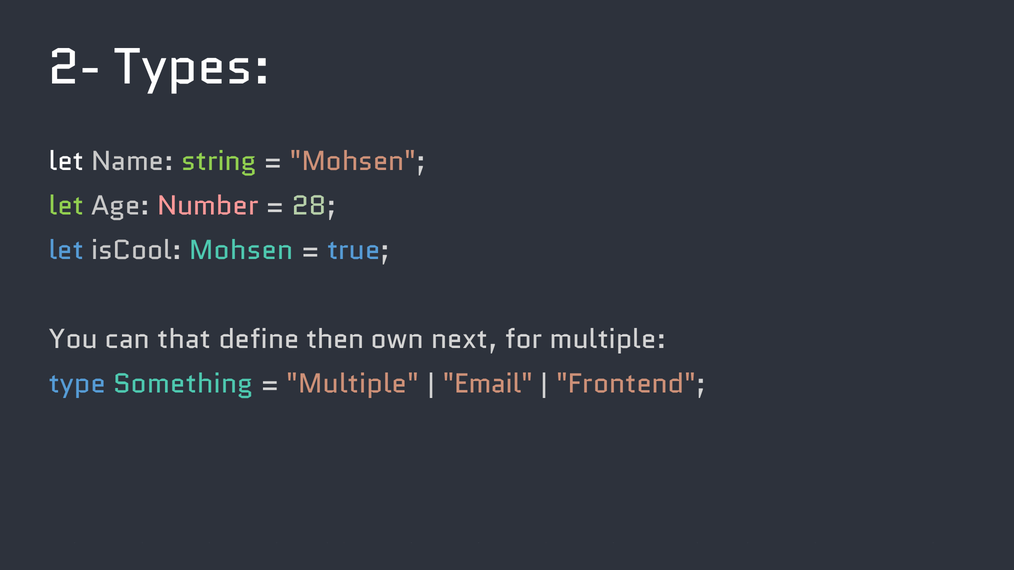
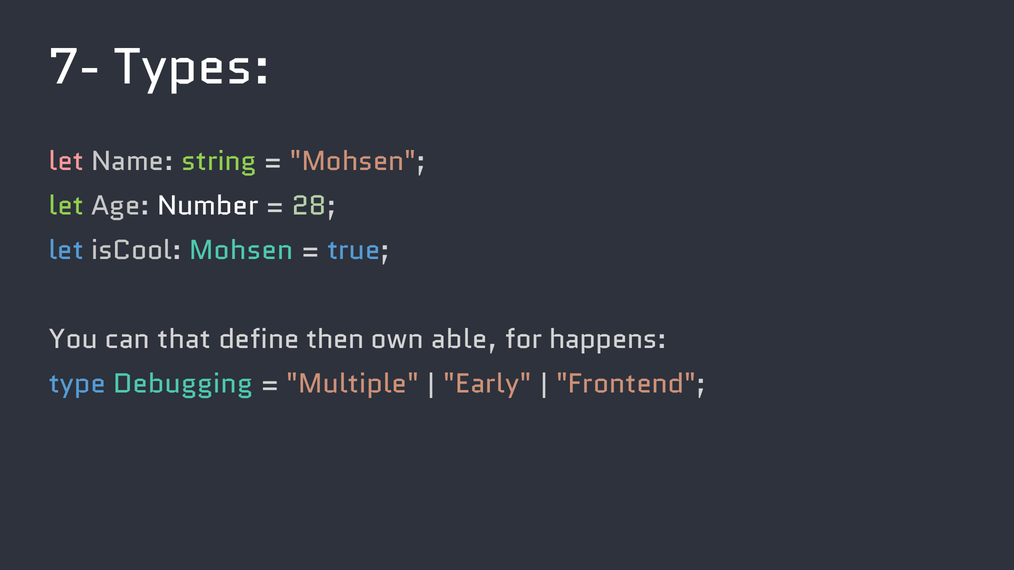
2-: 2- -> 7- (75, 67)
let colour: white -> pink (66, 161)
Number colour: pink -> white (208, 206)
next: next -> able (464, 339)
for multiple: multiple -> happens (608, 339)
Something: Something -> Debugging (183, 384)
Email: Email -> Early (488, 384)
